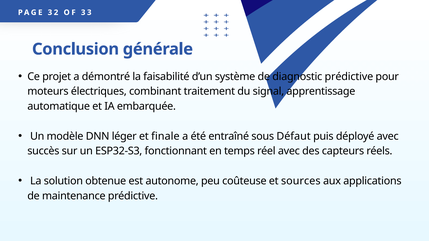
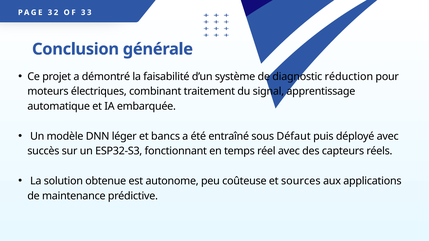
diagnostic prédictive: prédictive -> réduction (349, 77)
finale: finale -> bancs (166, 136)
